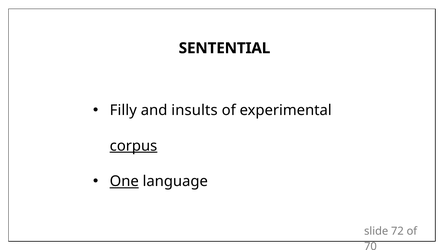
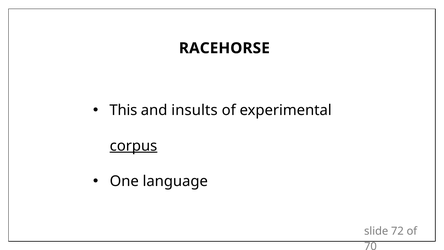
SENTENTIAL: SENTENTIAL -> RACEHORSE (224, 48)
Filly: Filly -> This (123, 110)
One underline: present -> none (124, 181)
